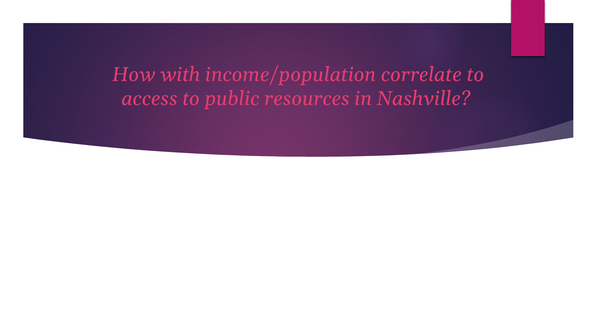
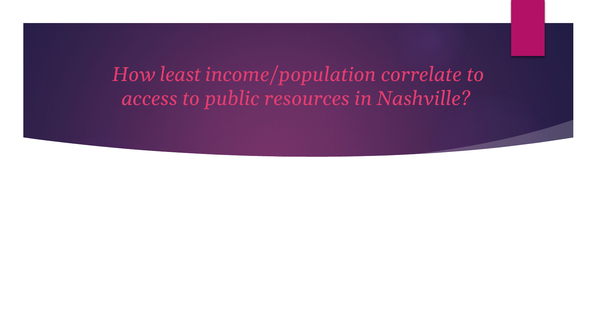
with: with -> least (180, 75)
